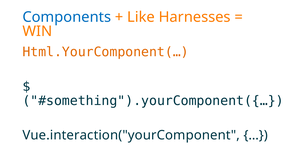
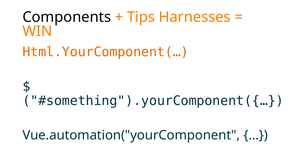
Components colour: blue -> black (67, 17)
Like: Like -> Tips (141, 17)
Vue.interaction("yourComponent: Vue.interaction("yourComponent -> Vue.automation("yourComponent (131, 136)
